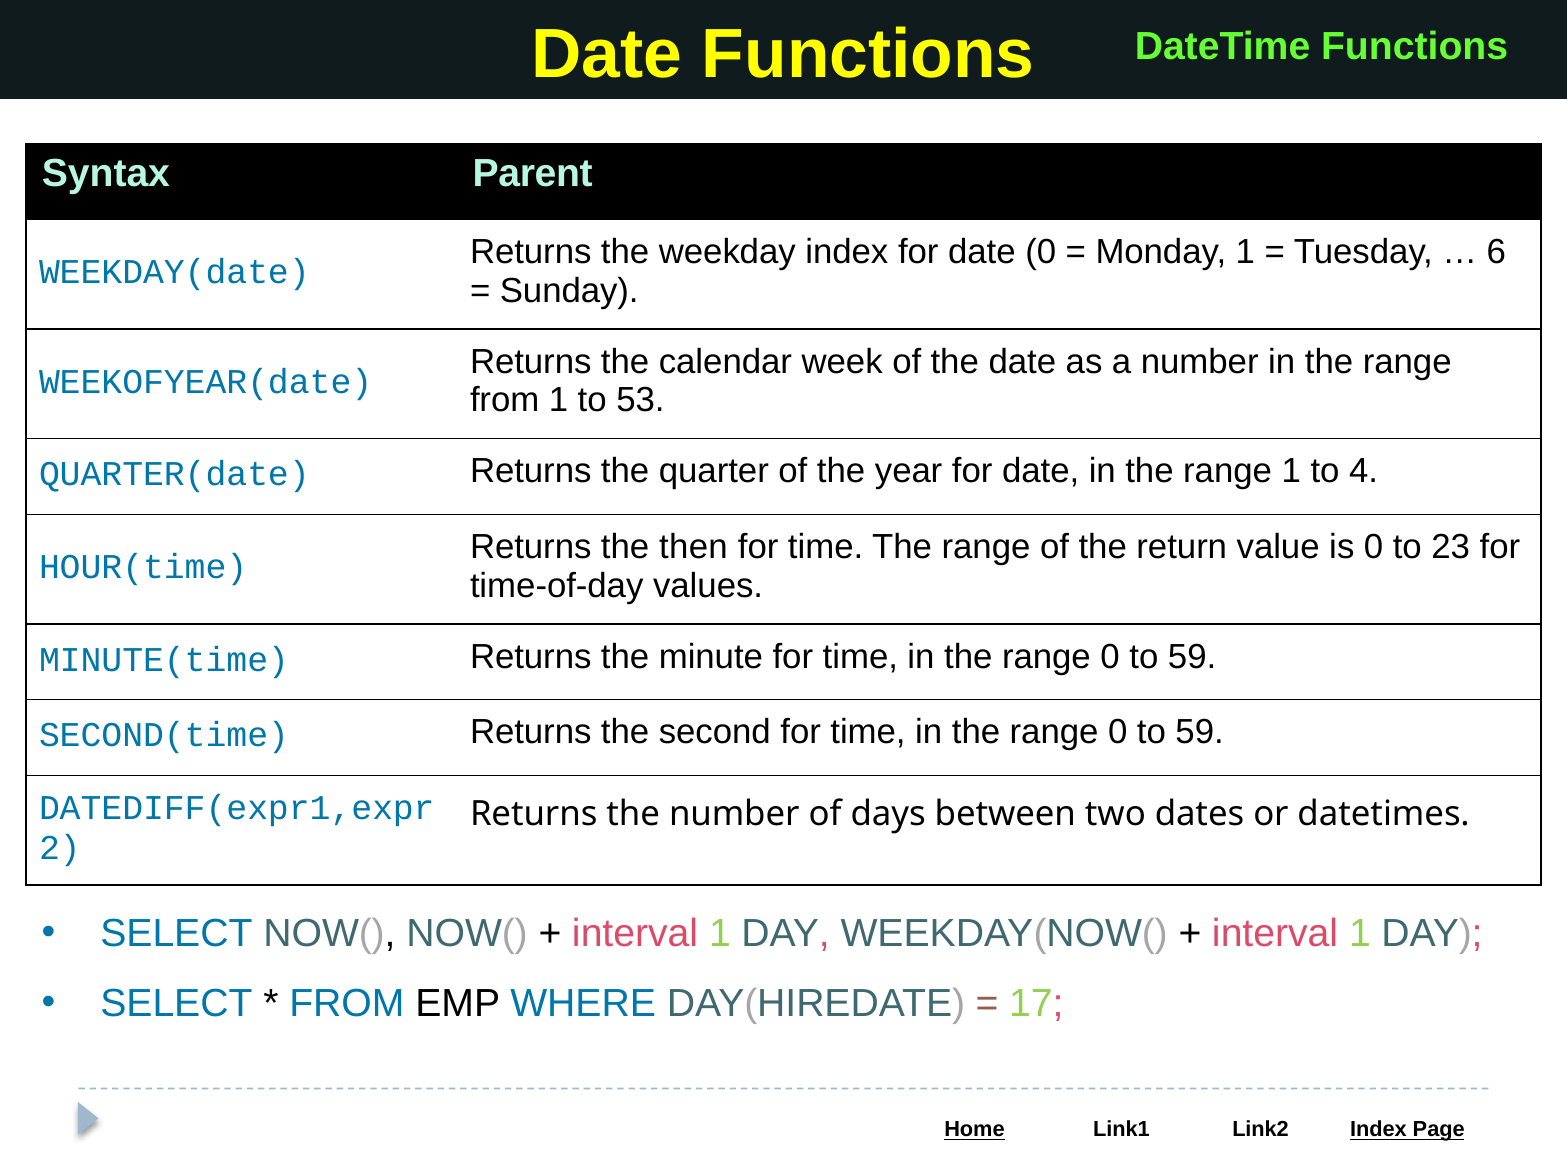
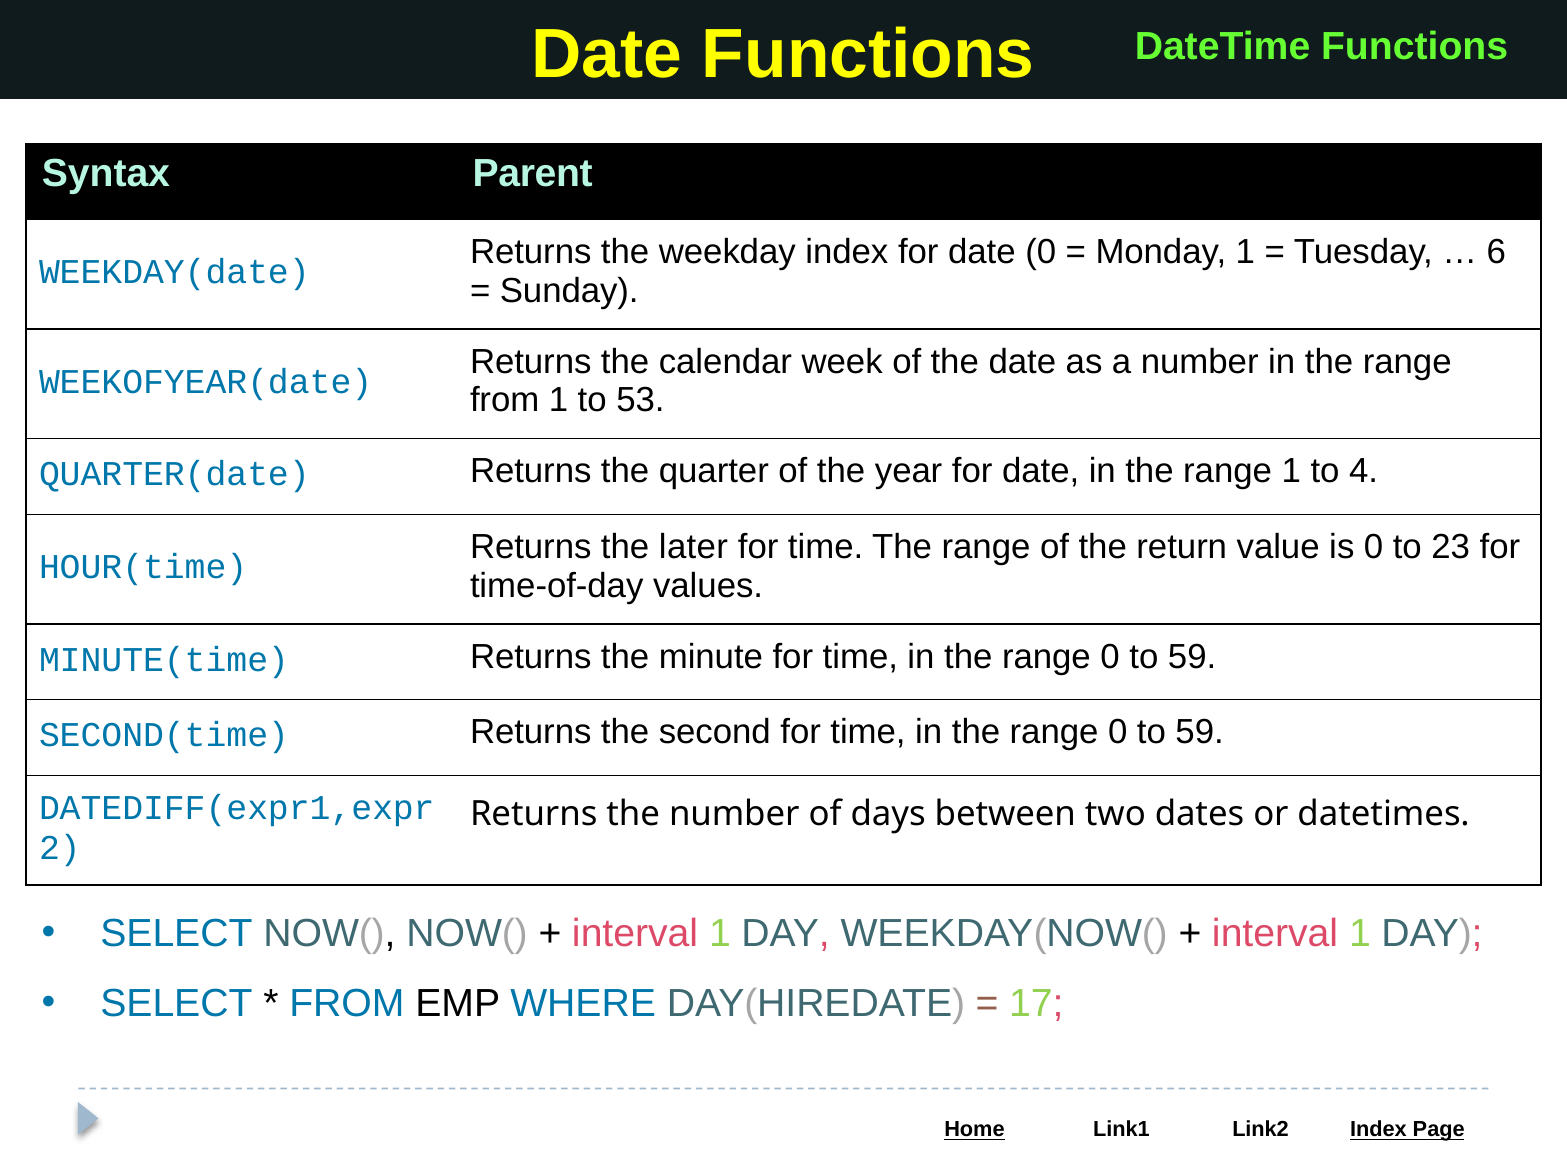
then: then -> later (693, 547)
